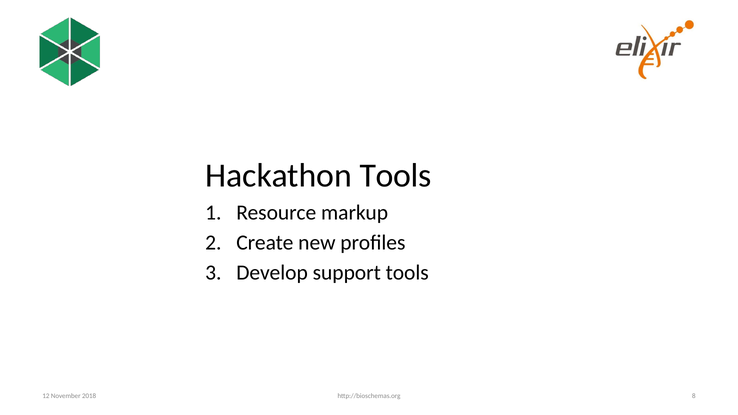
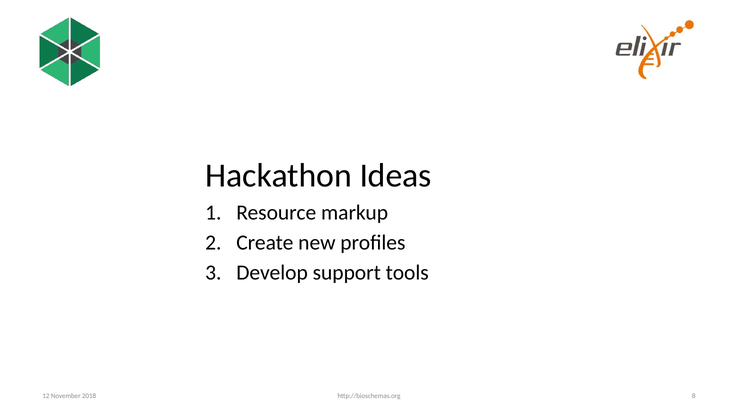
Hackathon Tools: Tools -> Ideas (396, 176)
